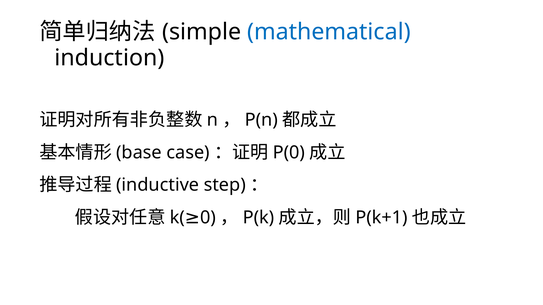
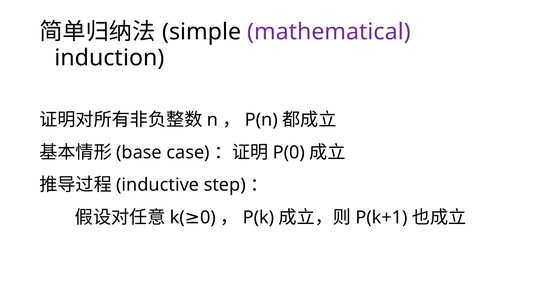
mathematical colour: blue -> purple (329, 32)
